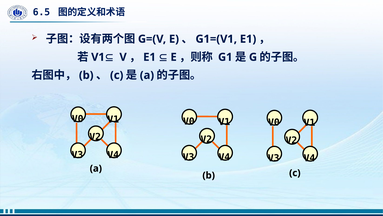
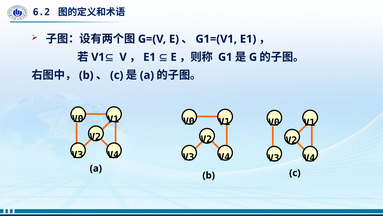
6.5: 6.5 -> 6.2 (41, 12)
